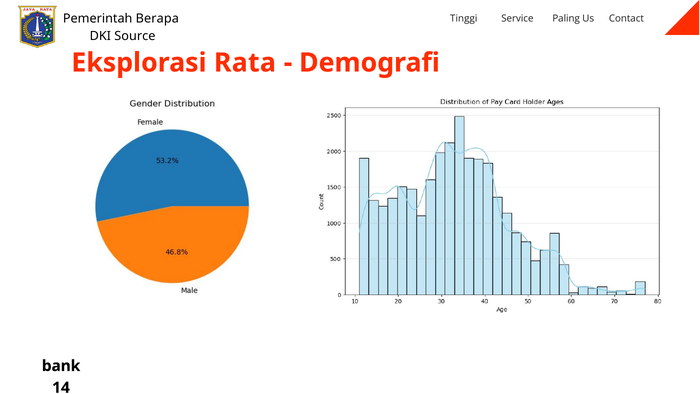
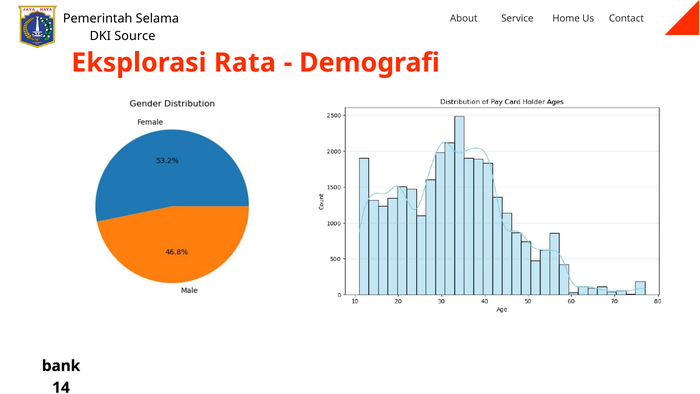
Berapa: Berapa -> Selama (157, 18)
Tinggi: Tinggi -> About (464, 18)
Paling: Paling -> Home (566, 19)
